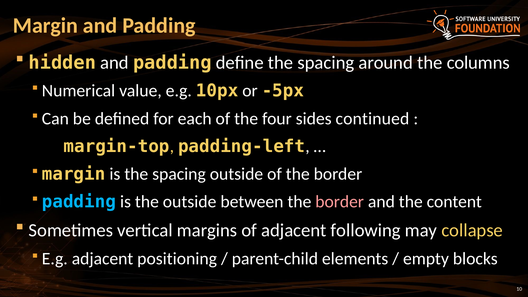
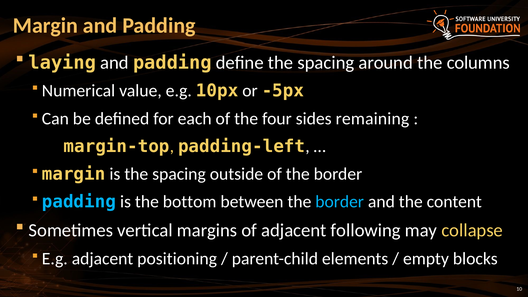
hidden: hidden -> laying (62, 63)
continued: continued -> remaining (372, 119)
the outside: outside -> bottom (190, 202)
border colour: pink -> light blue (340, 202)
